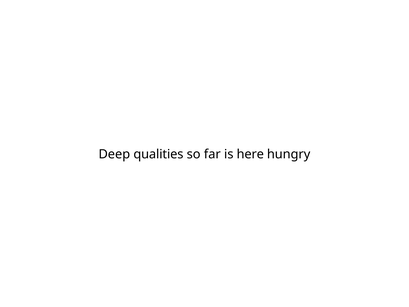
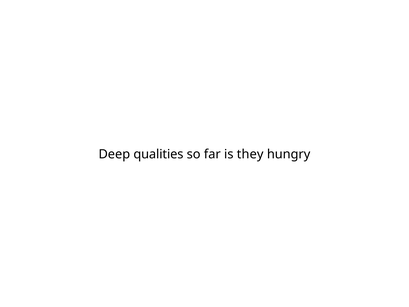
here: here -> they (250, 154)
